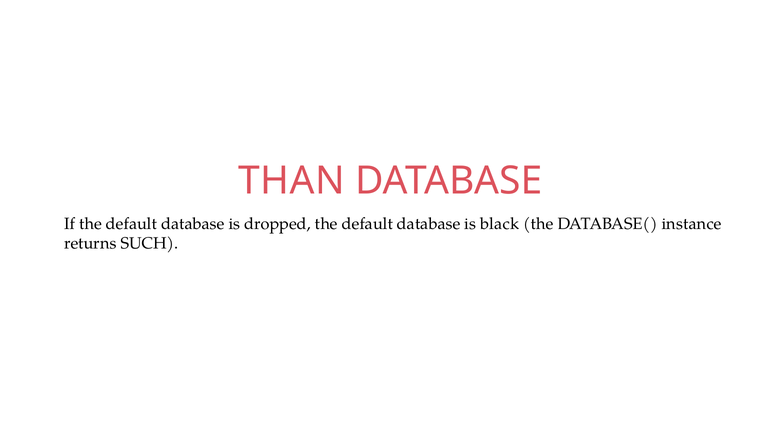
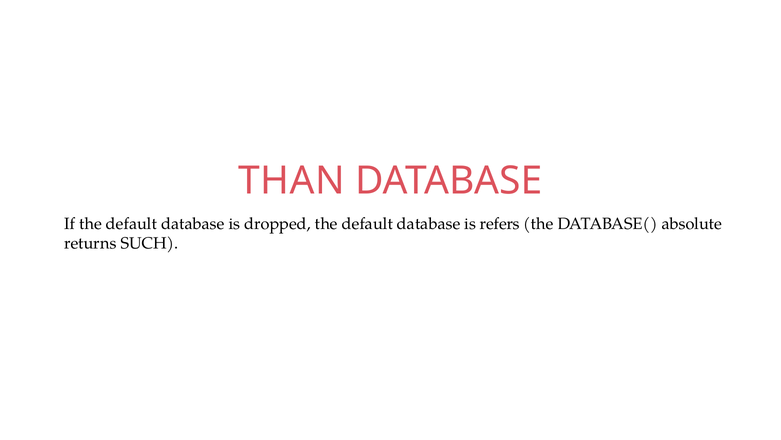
black: black -> refers (500, 224)
instance: instance -> absolute (692, 224)
